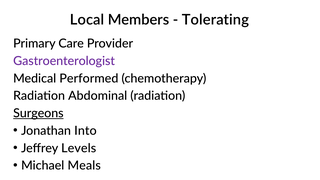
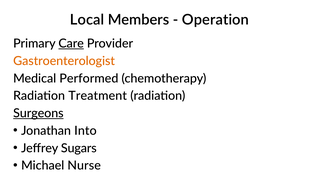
Tolerating: Tolerating -> Operation (215, 20)
Care underline: none -> present (71, 44)
Gastroenterologist colour: purple -> orange (64, 61)
Abdominal: Abdominal -> Treatment (98, 96)
Levels: Levels -> Sugars (79, 148)
Meals: Meals -> Nurse (84, 166)
